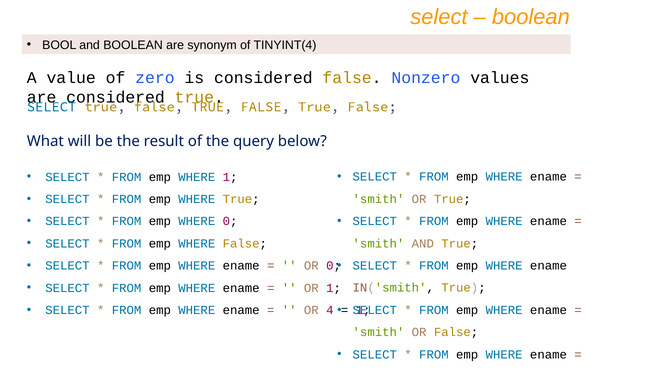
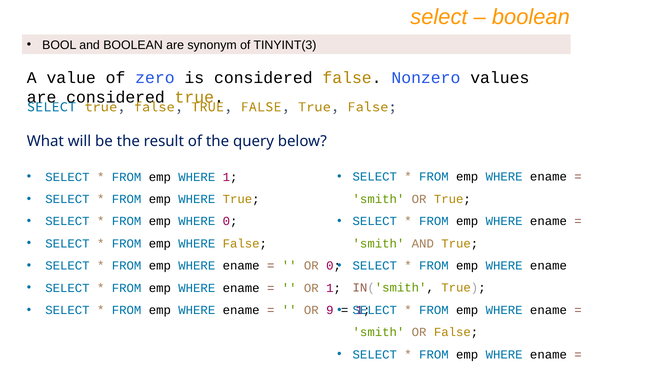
TINYINT(4: TINYINT(4 -> TINYINT(3 (285, 45)
4: 4 -> 9 (330, 310)
